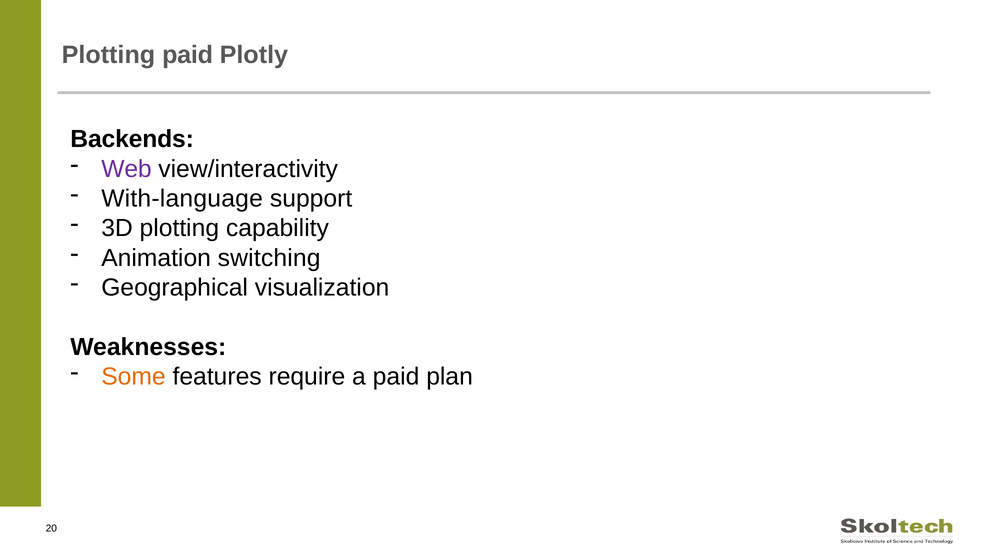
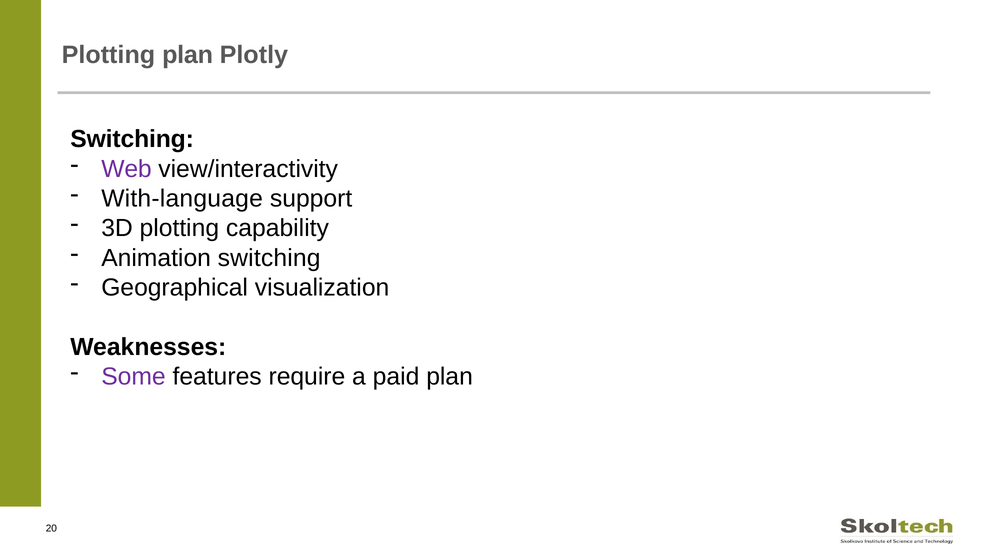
Plotting paid: paid -> plan (188, 55)
Backends: Backends -> Switching (132, 139)
Some colour: orange -> purple (133, 376)
